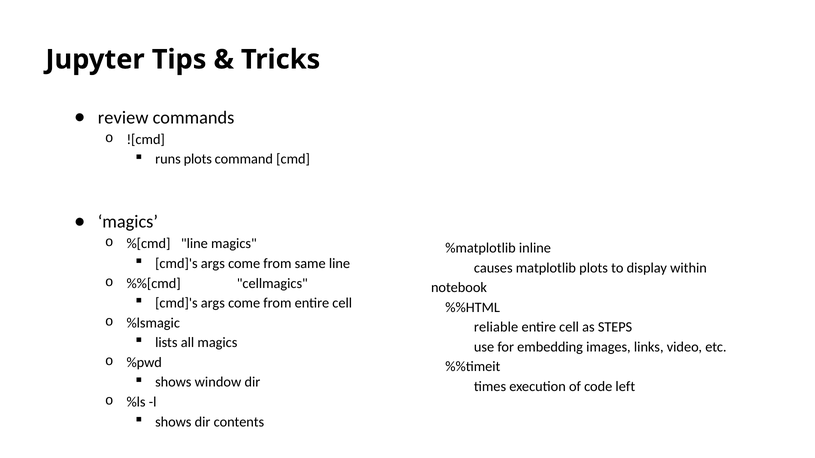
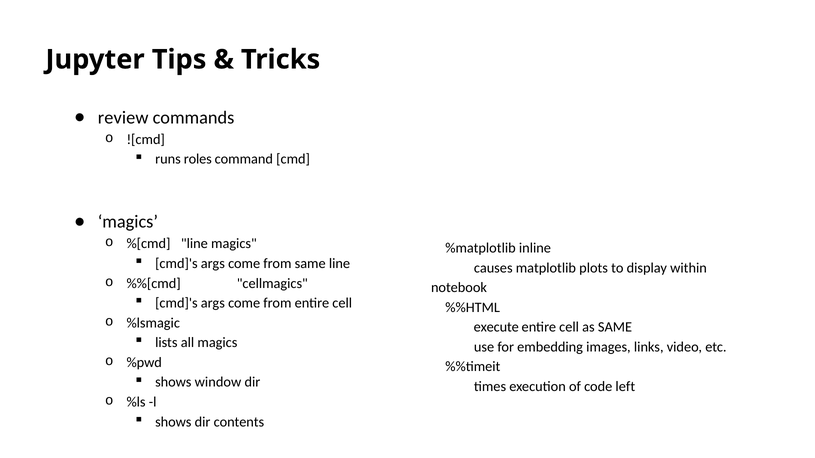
runs plots: plots -> roles (198, 159)
reliable: reliable -> execute (496, 327)
as STEPS: STEPS -> SAME (615, 327)
